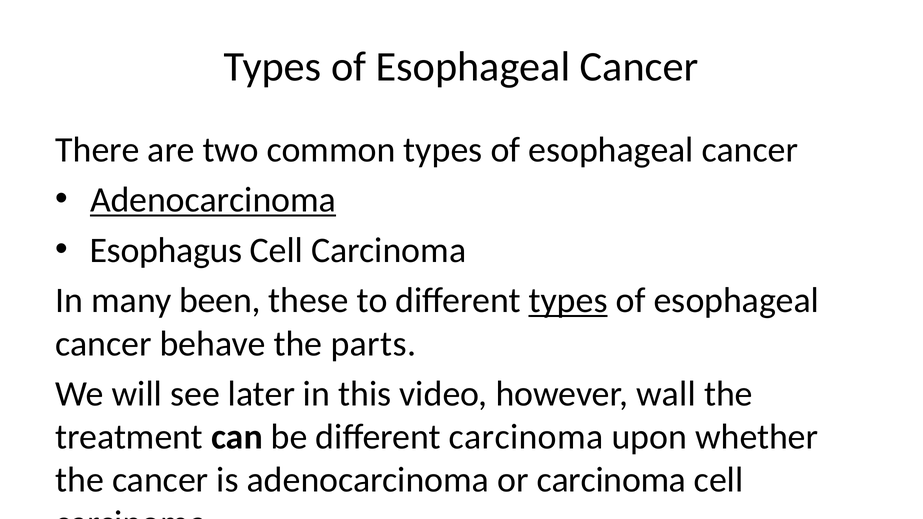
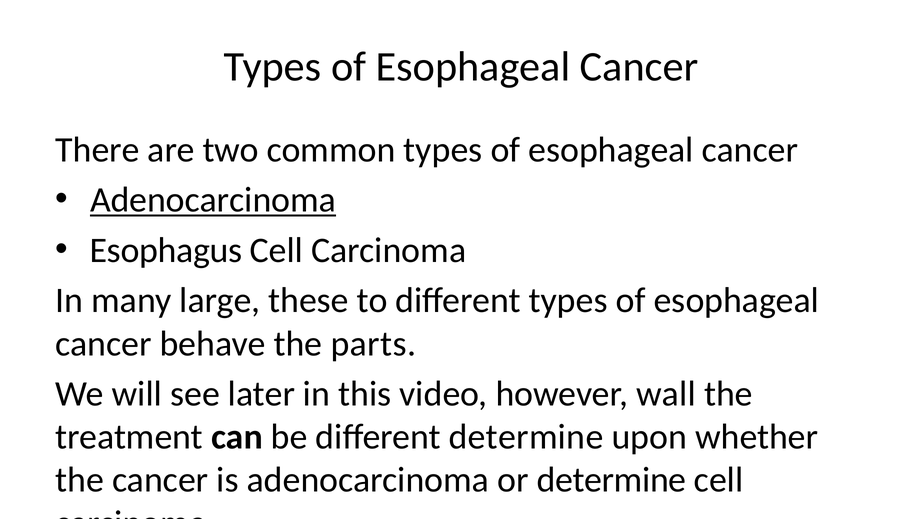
been: been -> large (220, 301)
types underline: present -> none (568, 301)
different carcinoma: carcinoma -> determine (526, 437)
or carcinoma: carcinoma -> determine (611, 480)
